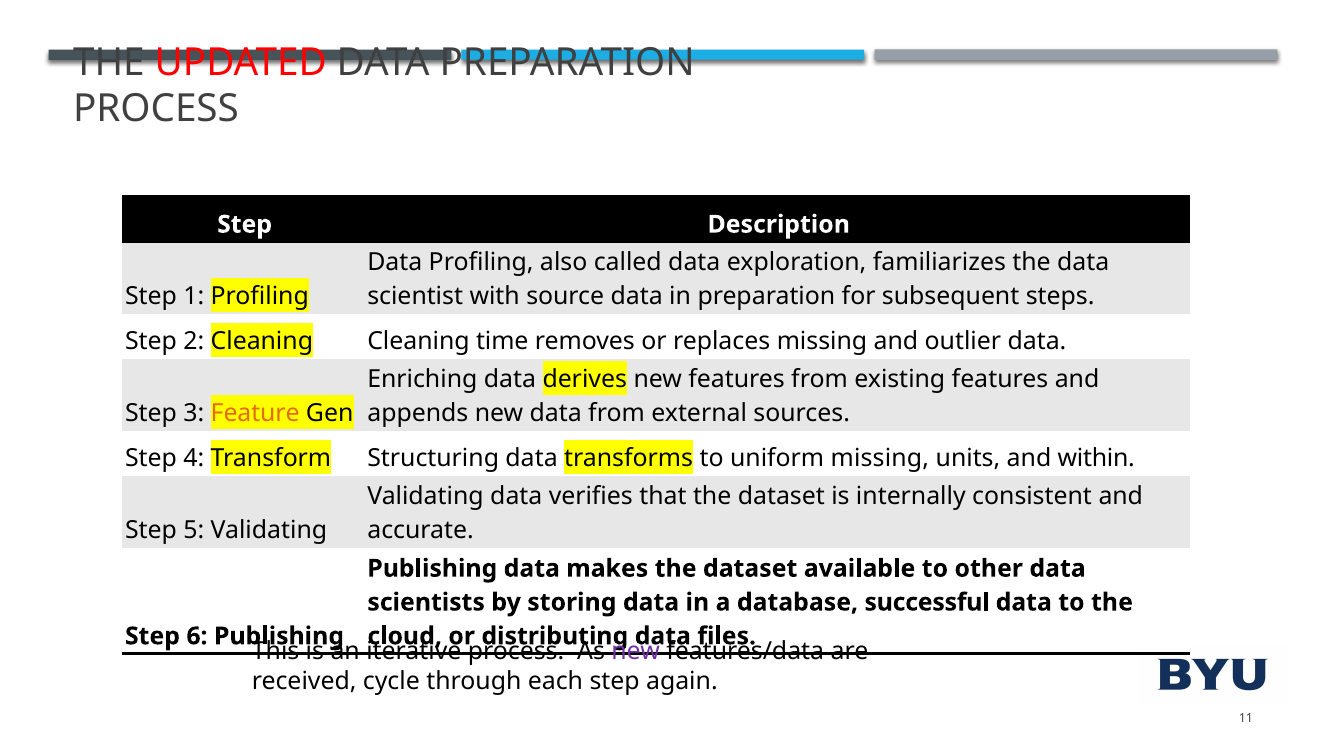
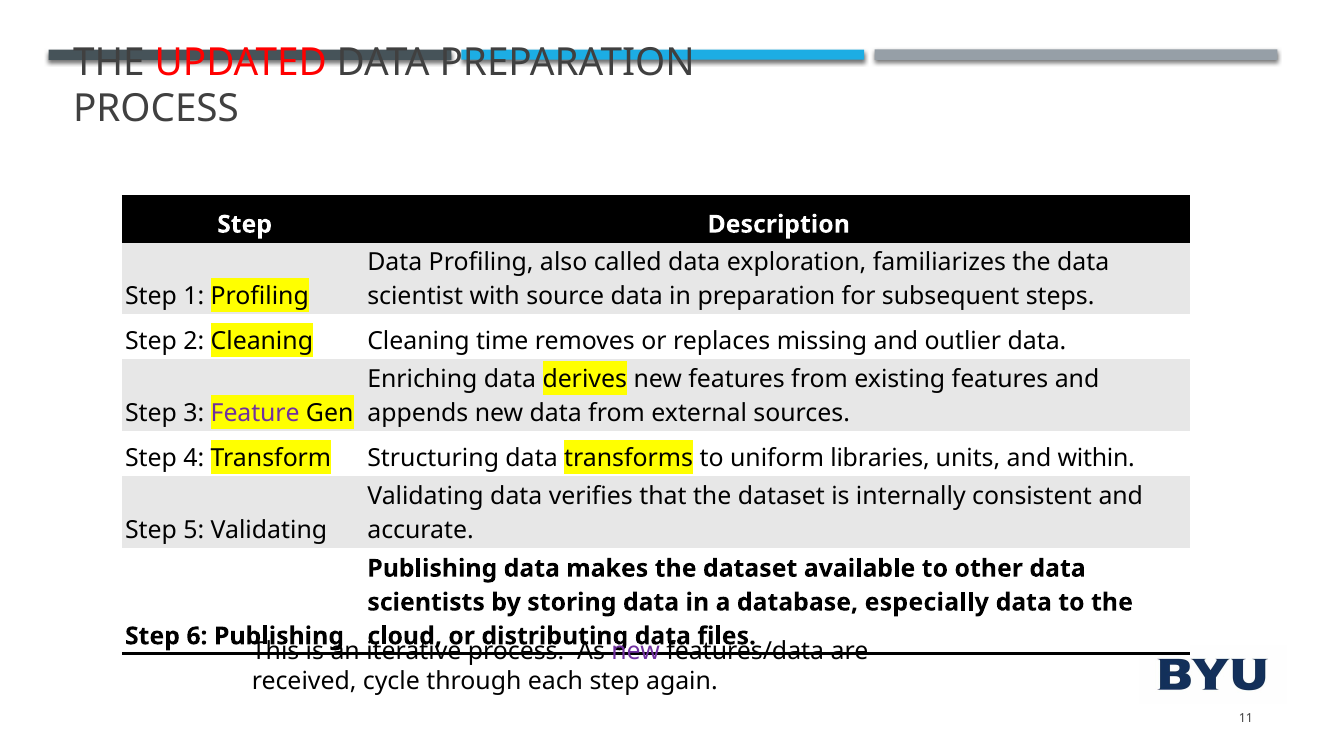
Feature colour: orange -> purple (255, 413)
uniform missing: missing -> libraries (880, 459)
successful: successful -> especially (927, 602)
